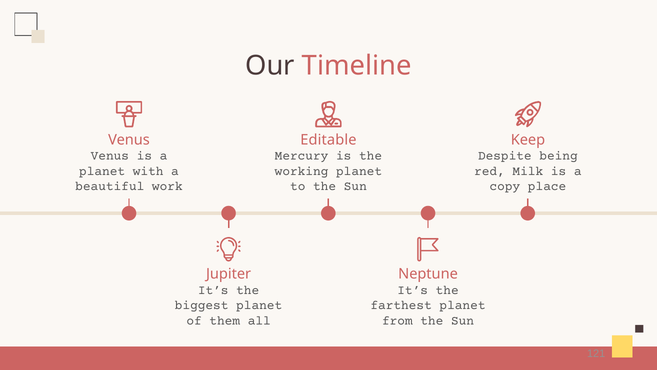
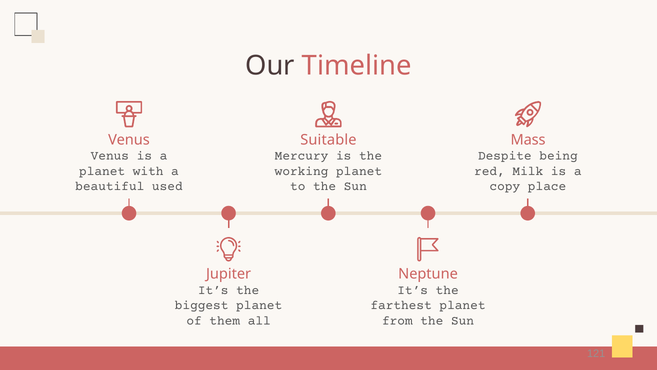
Editable: Editable -> Suitable (328, 140)
Keep: Keep -> Mass (528, 140)
work: work -> used (167, 186)
